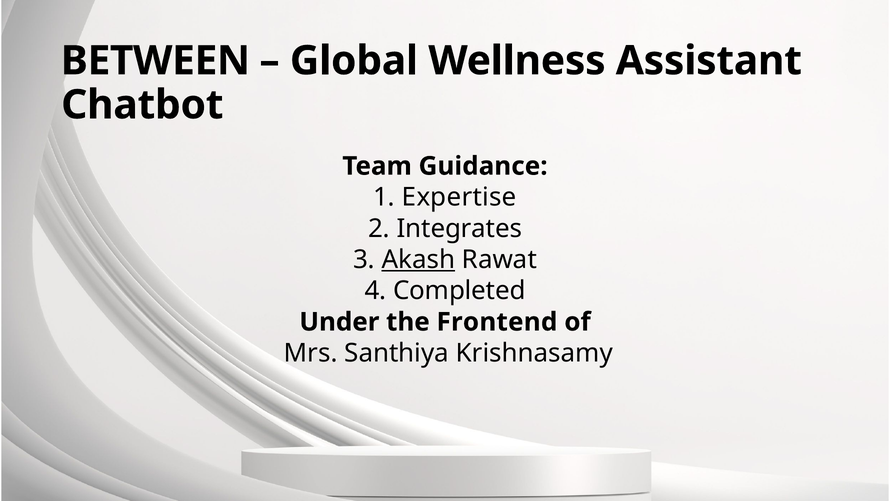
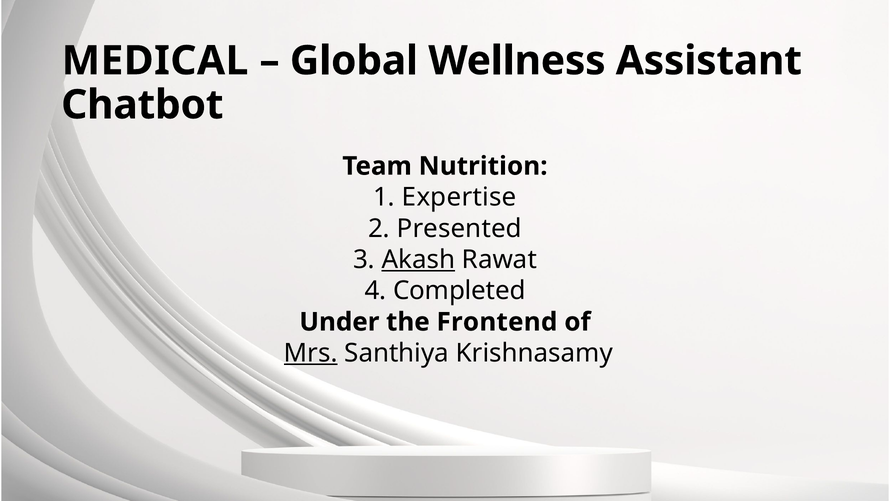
BETWEEN: BETWEEN -> MEDICAL (155, 61)
Guidance: Guidance -> Nutrition (483, 166)
Integrates: Integrates -> Presented (459, 228)
Mrs underline: none -> present (311, 353)
